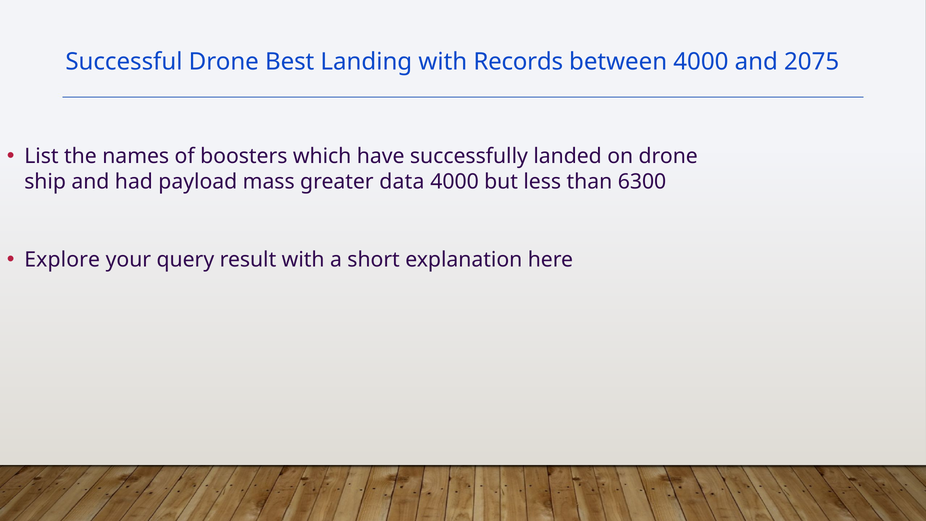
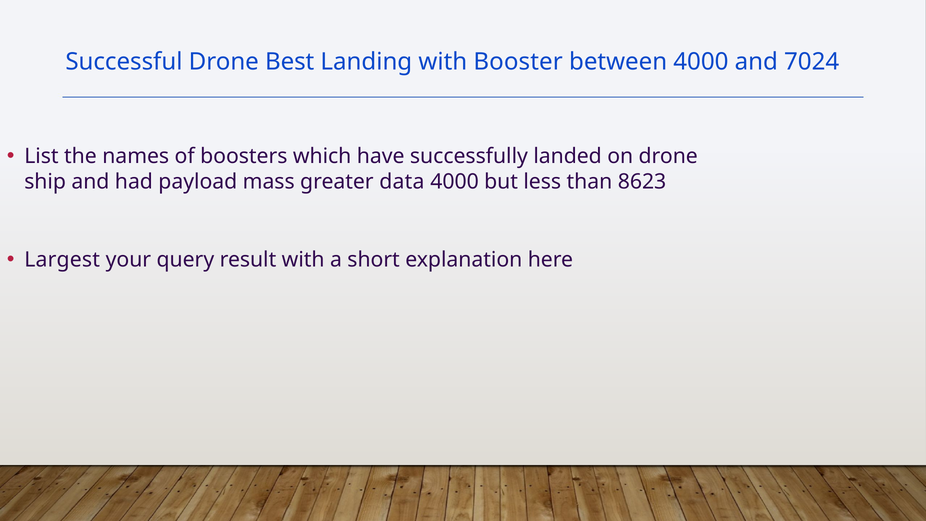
Records: Records -> Booster (518, 62)
2075: 2075 -> 7024 (812, 62)
6300: 6300 -> 8623 (642, 182)
Explore: Explore -> Largest (62, 260)
